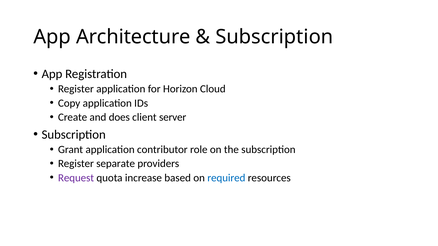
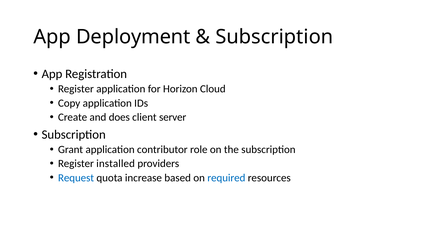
Architecture: Architecture -> Deployment (133, 37)
separate: separate -> installed (116, 164)
Request colour: purple -> blue (76, 178)
